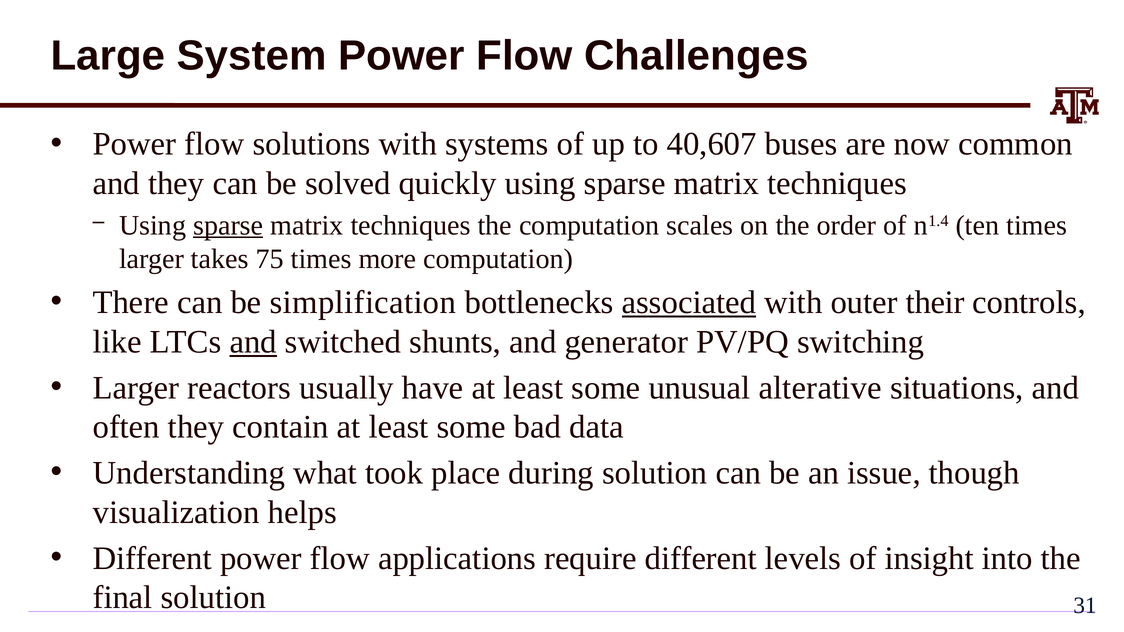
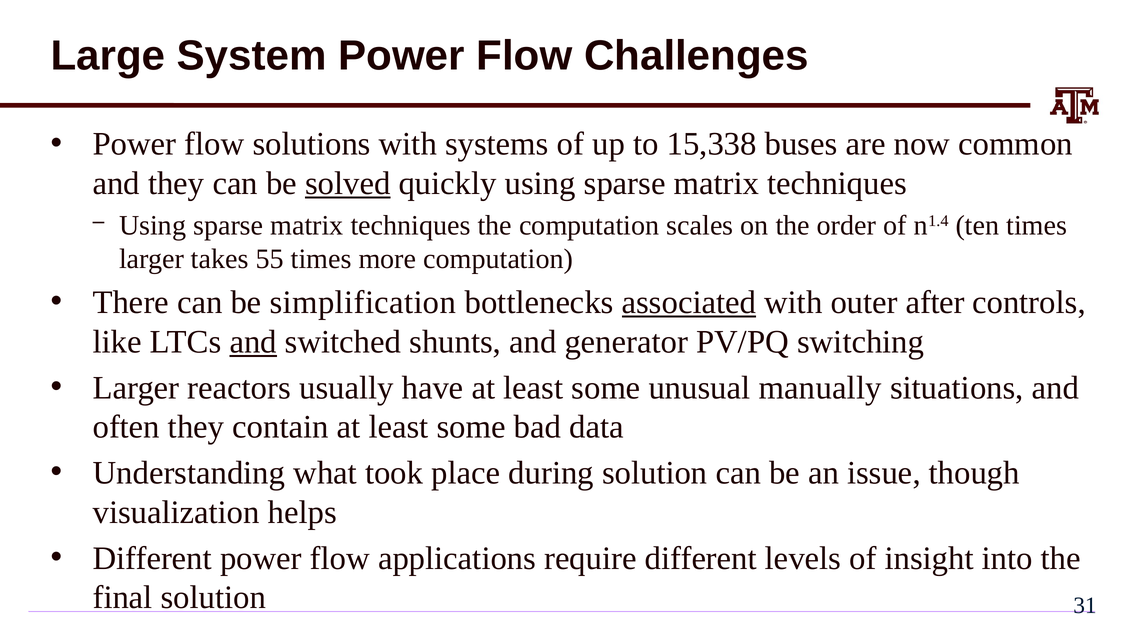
40,607: 40,607 -> 15,338 (712, 144)
solved underline: none -> present (348, 184)
sparse underline: present -> none (228, 225)
75: 75 -> 55 (270, 259)
their: their -> after (935, 303)
alterative: alterative -> manually (820, 388)
